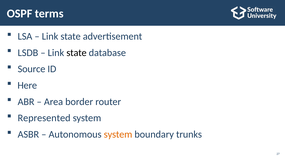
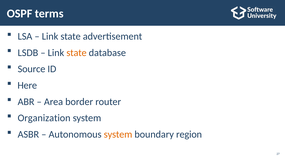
state colour: black -> orange (77, 52)
Represented: Represented -> Organization (44, 118)
trunks: trunks -> region (189, 134)
